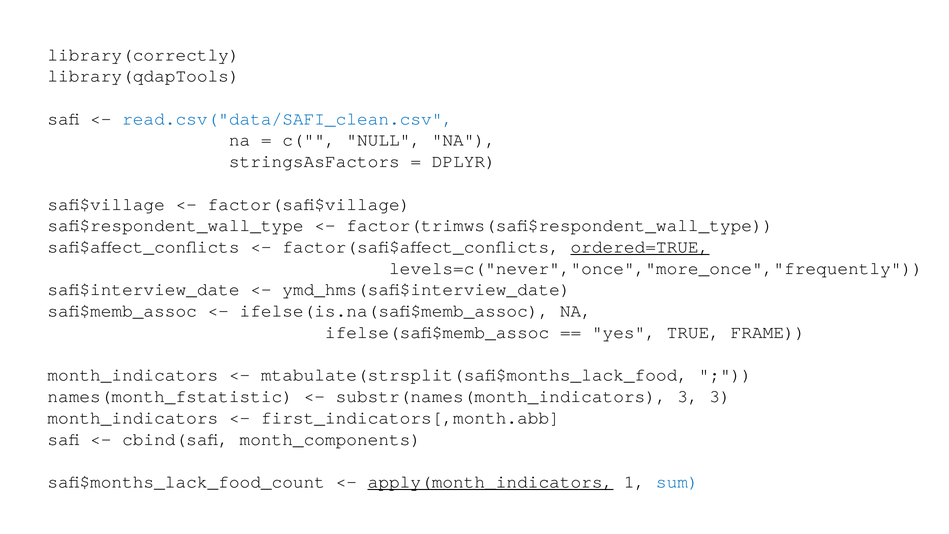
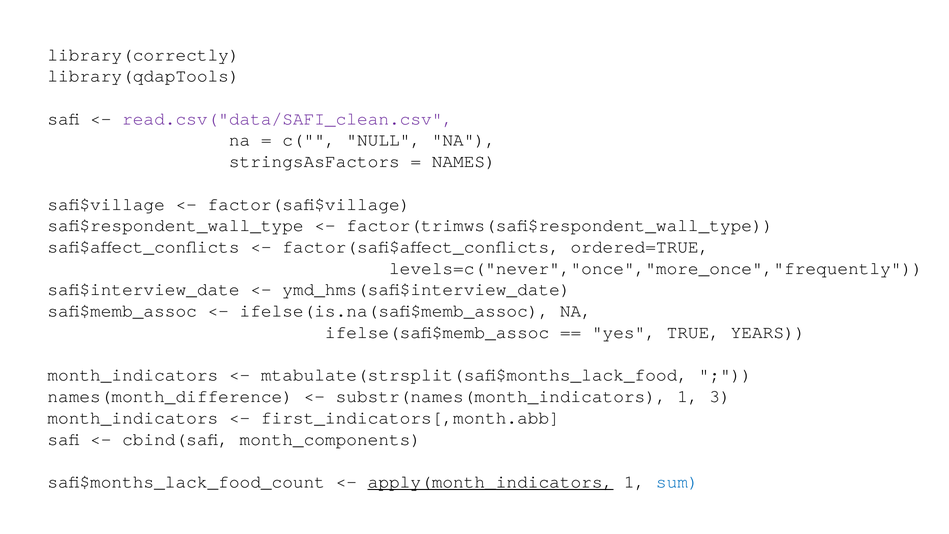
read.csv("data/SAFI_clean.csv colour: blue -> purple (288, 119)
DPLYR: DPLYR -> NAMES (464, 161)
ordered=TRUE underline: present -> none (640, 247)
FRAME: FRAME -> YEARS (768, 332)
names(month_fstatistic: names(month_fstatistic -> names(month_difference (170, 396)
substr(names(month_indicators 3: 3 -> 1 (688, 396)
